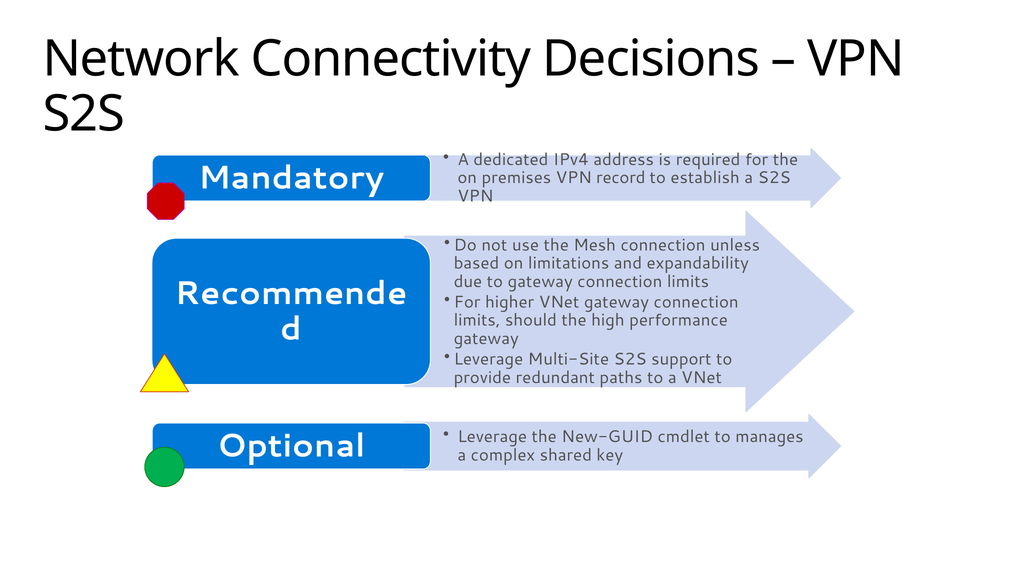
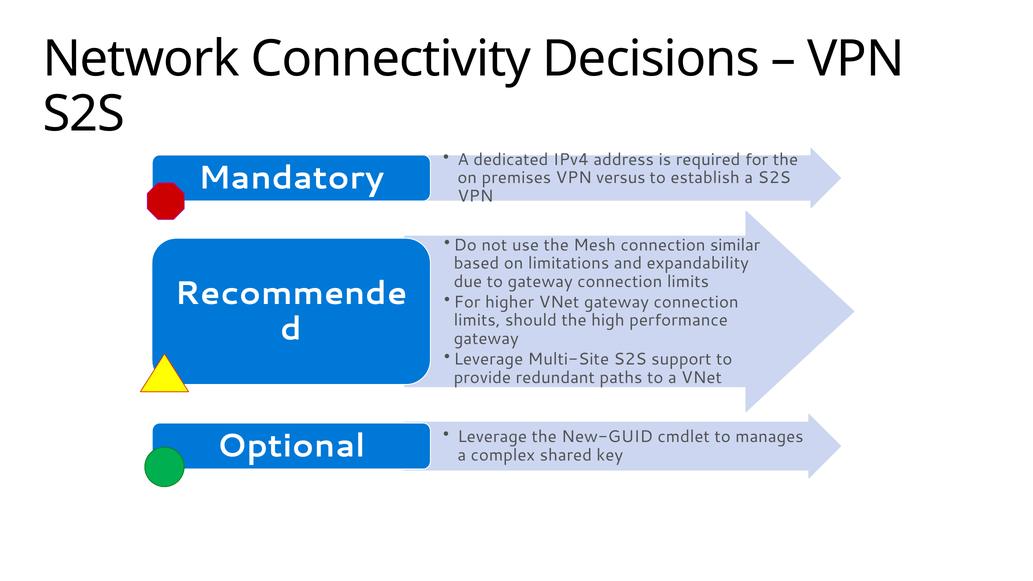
record: record -> versus (621, 178)
unless: unless -> similar (735, 245)
